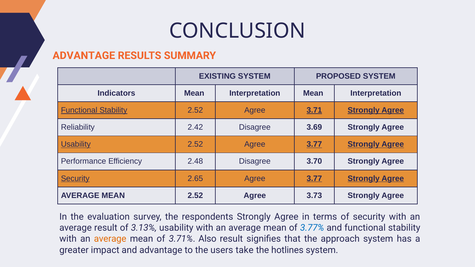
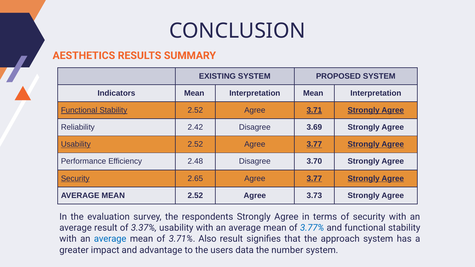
ADVANTAGE: ADVANTAGE -> AESTHETICS (84, 56)
3.13%: 3.13% -> 3.37% (144, 228)
average colour: orange -> blue (110, 239)
take: take -> data (245, 250)
hotlines: hotlines -> number (287, 250)
